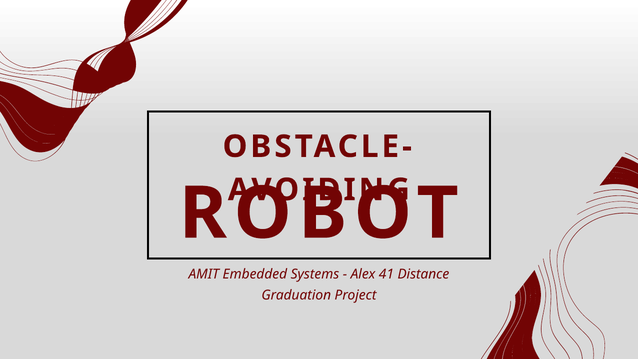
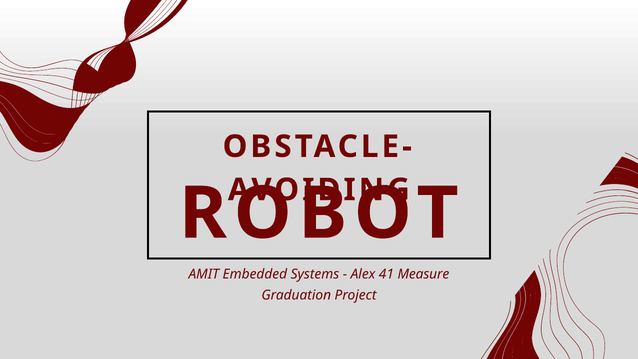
Distance: Distance -> Measure (423, 274)
